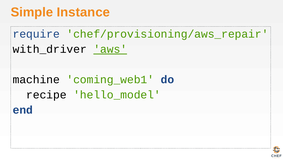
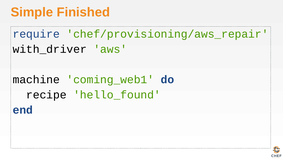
Instance: Instance -> Finished (83, 12)
aws underline: present -> none (110, 49)
hello_model: hello_model -> hello_found (117, 95)
